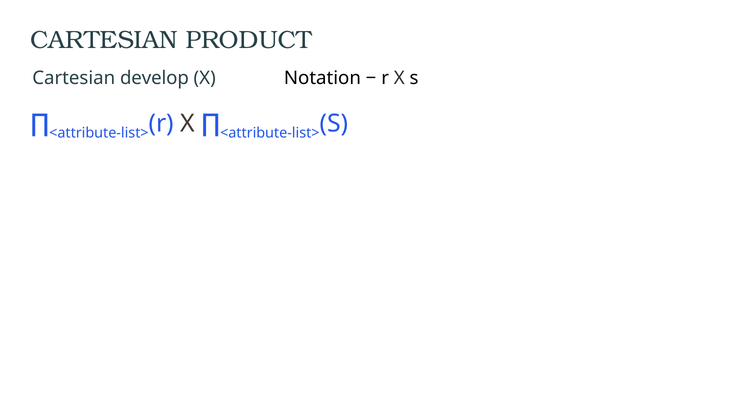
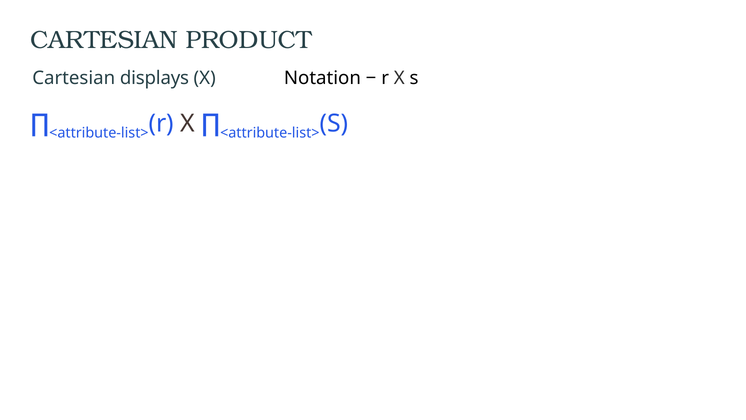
develop: develop -> displays (154, 78)
